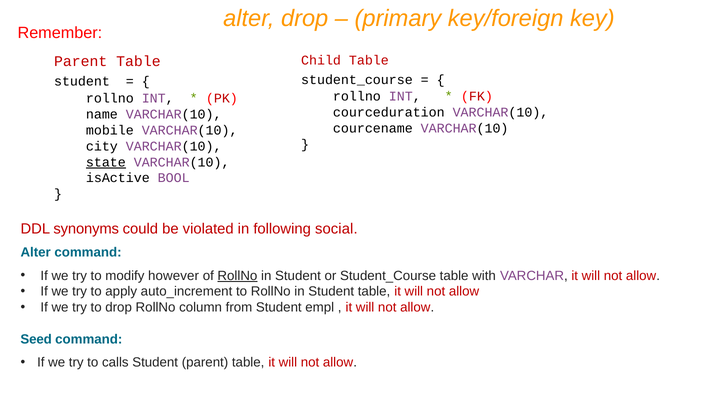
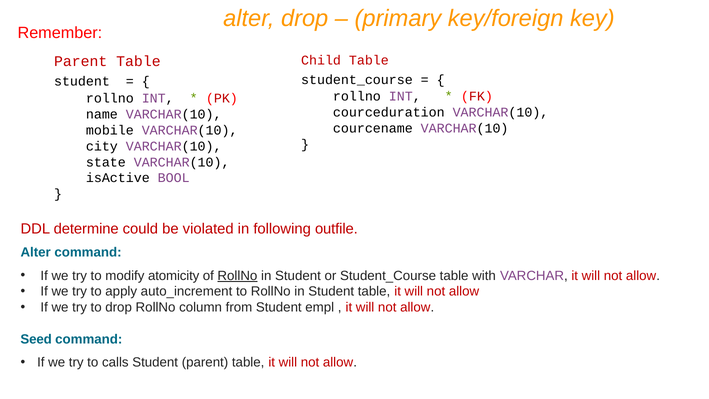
state underline: present -> none (106, 162)
synonyms: synonyms -> determine (86, 229)
social: social -> outfile (336, 229)
however: however -> atomicity (174, 276)
